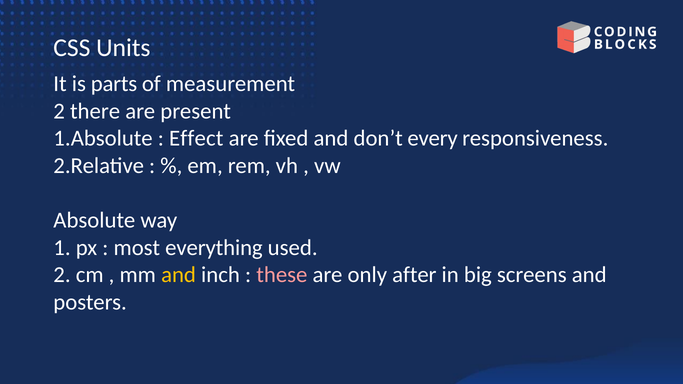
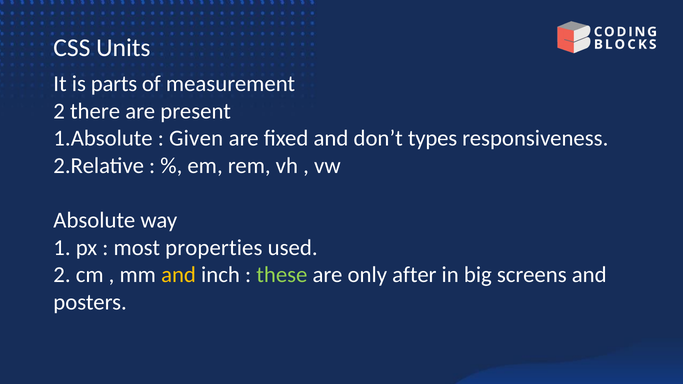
Effect: Effect -> Given (196, 138)
every: every -> types (433, 138)
everything: everything -> properties (214, 248)
these colour: pink -> light green (282, 275)
